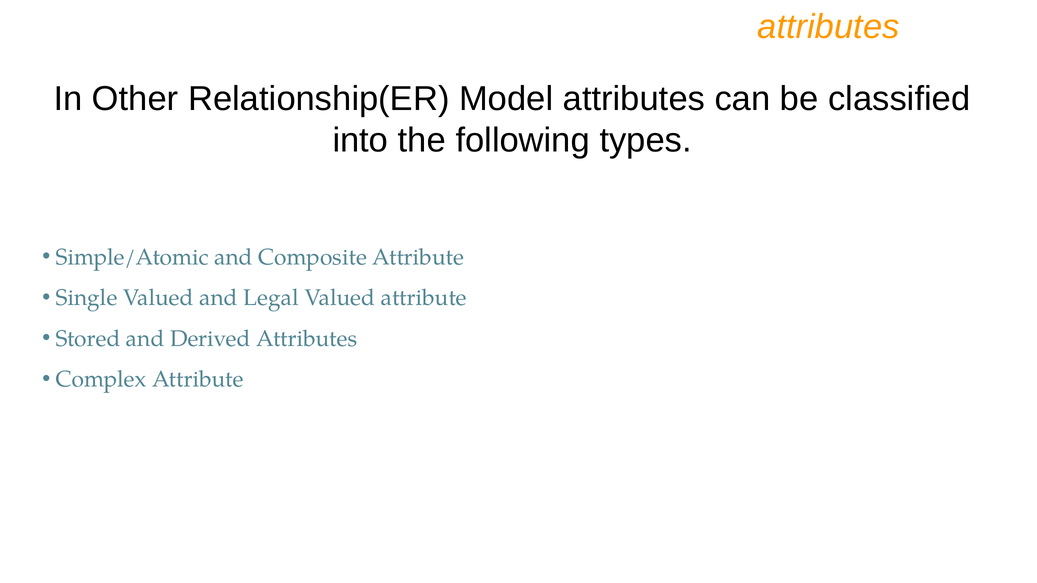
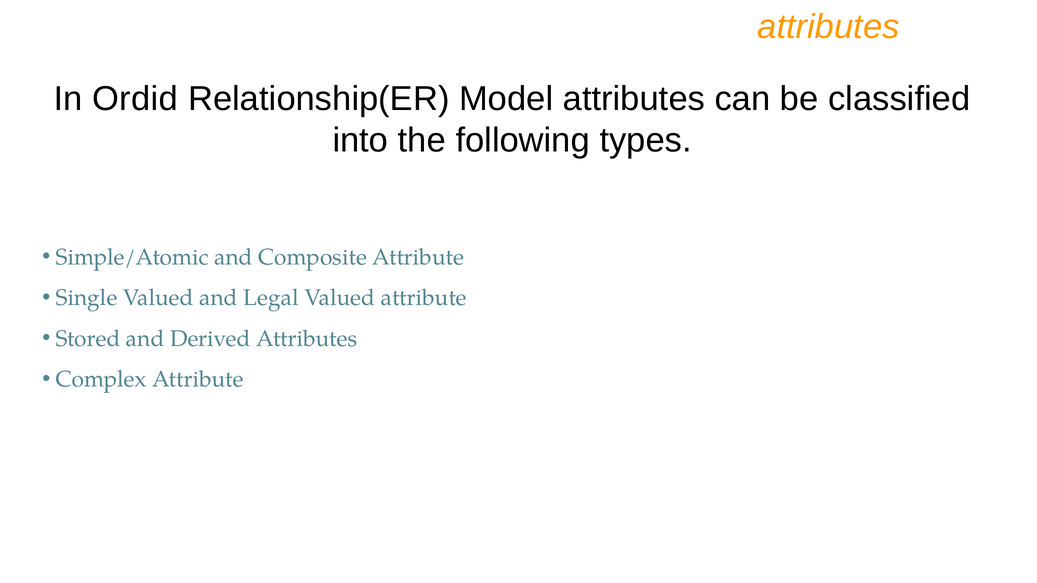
Other: Other -> Ordid (135, 99)
